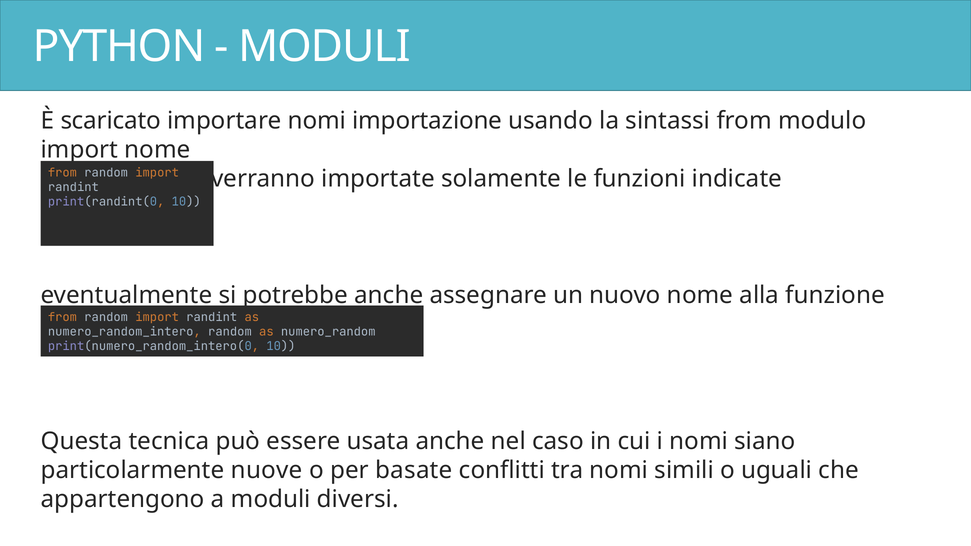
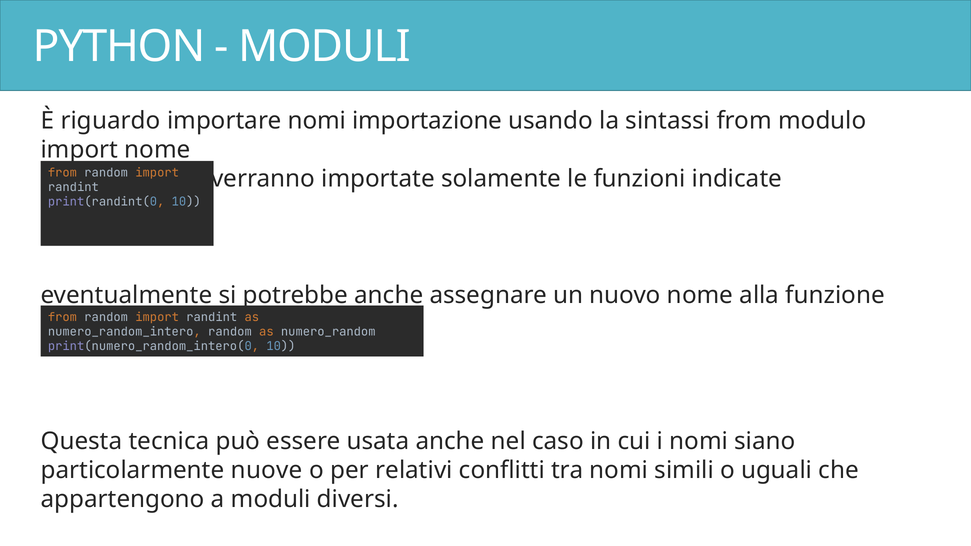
scaricato: scaricato -> riguardo (111, 121)
basate: basate -> relativi (414, 470)
